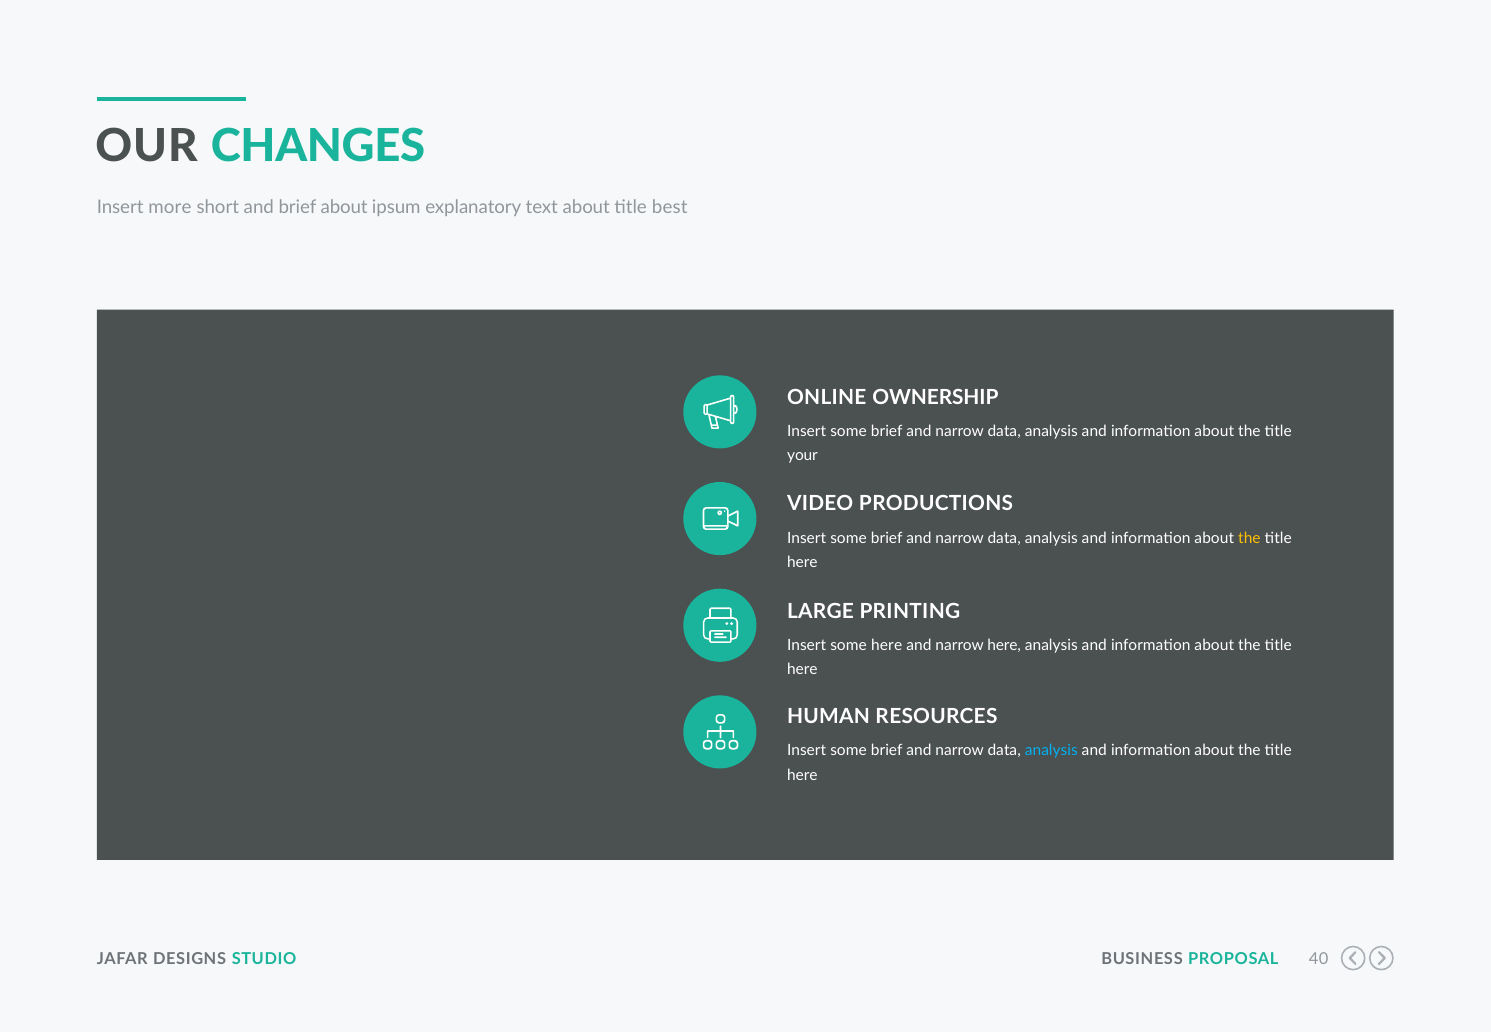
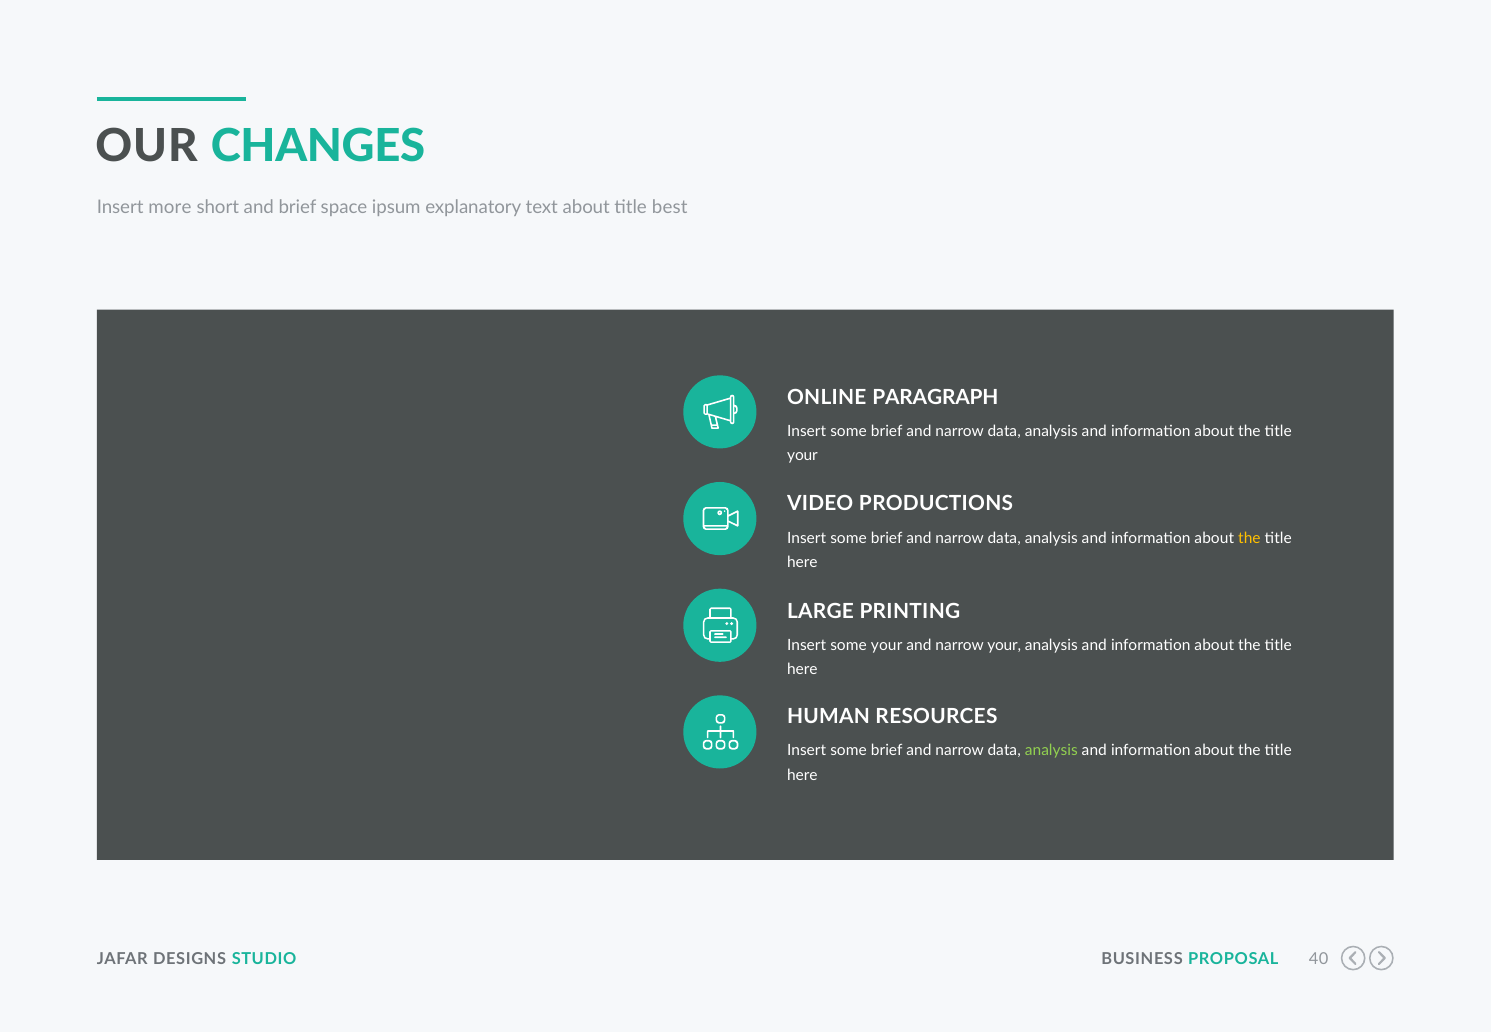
brief about: about -> space (344, 207)
OWNERSHIP: OWNERSHIP -> PARAGRAPH (935, 397)
some here: here -> your (887, 646)
narrow here: here -> your (1004, 646)
analysis colour: light blue -> light green (1051, 751)
